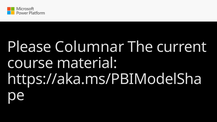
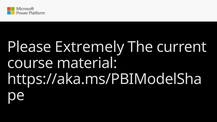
Columnar: Columnar -> Extremely (90, 47)
